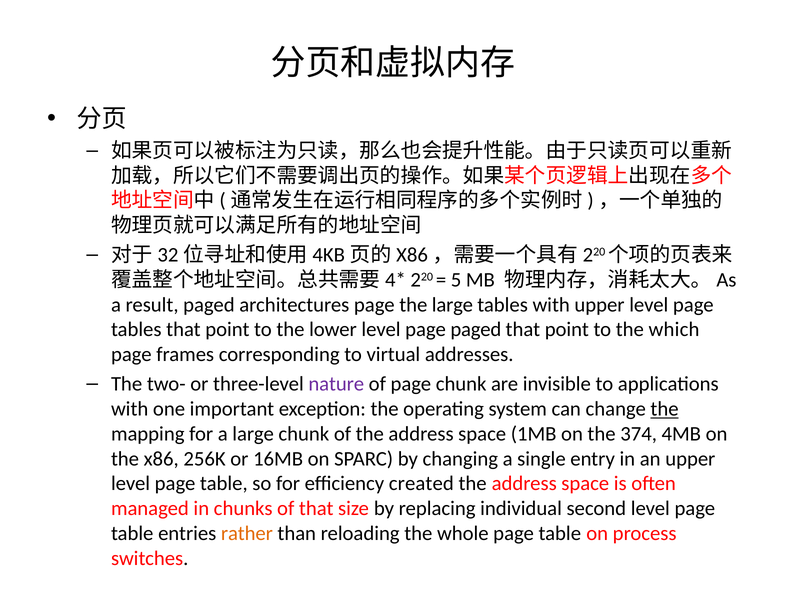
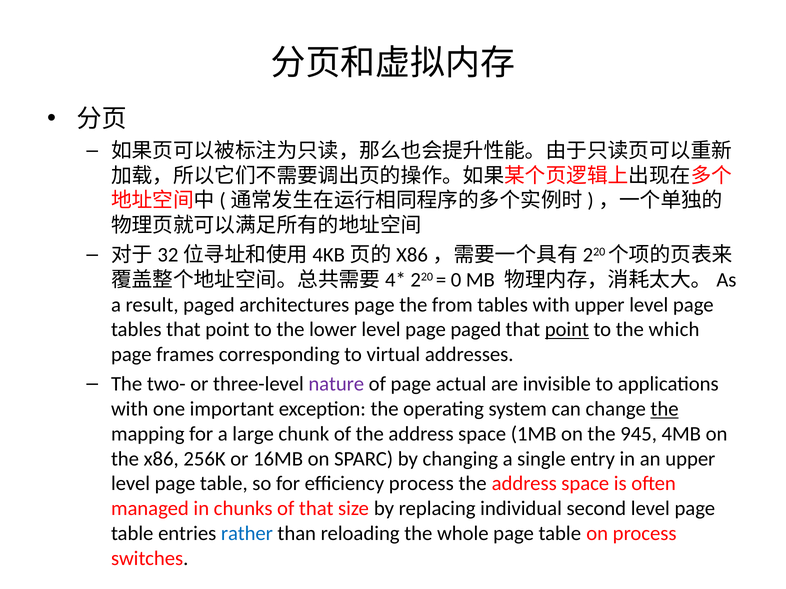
5: 5 -> 0 (456, 280)
the large: large -> from (452, 305)
point underline: none -> present (567, 330)
page chunk: chunk -> actual (461, 384)
374: 374 -> 945 (639, 434)
efficiency created: created -> process (421, 484)
rather colour: orange -> blue (247, 534)
